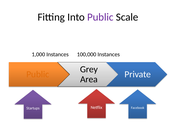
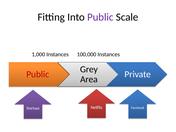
Public colour: orange -> red (38, 74)
